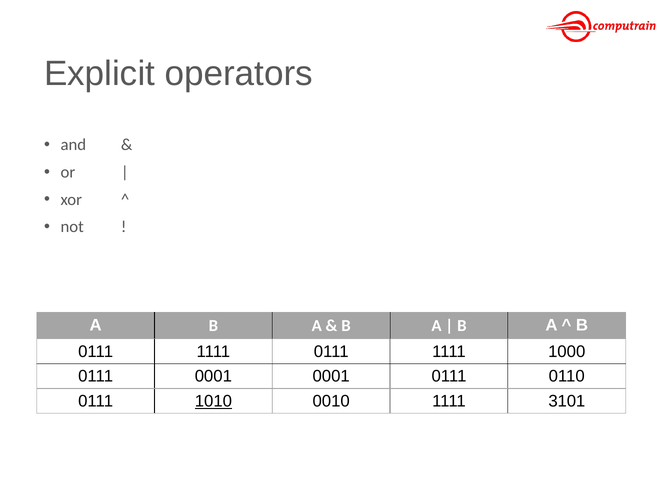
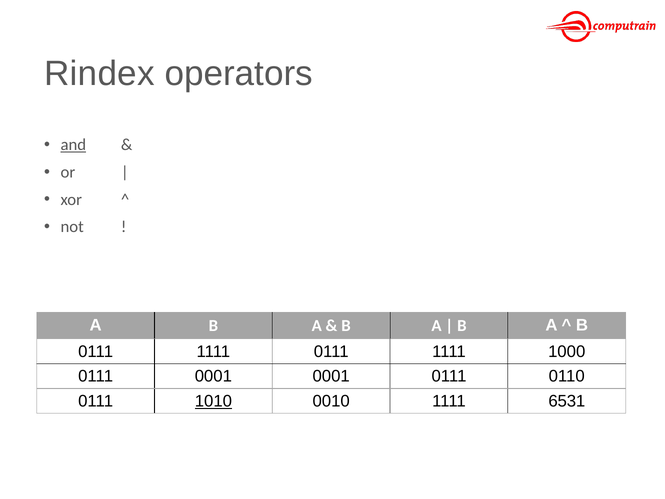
Explicit: Explicit -> Rindex (99, 74)
and underline: none -> present (73, 145)
3101: 3101 -> 6531 (567, 401)
